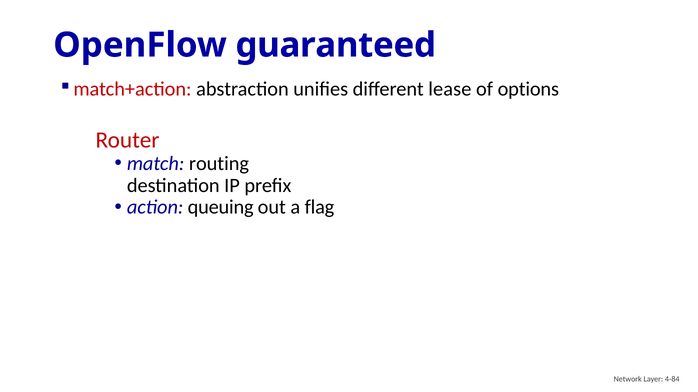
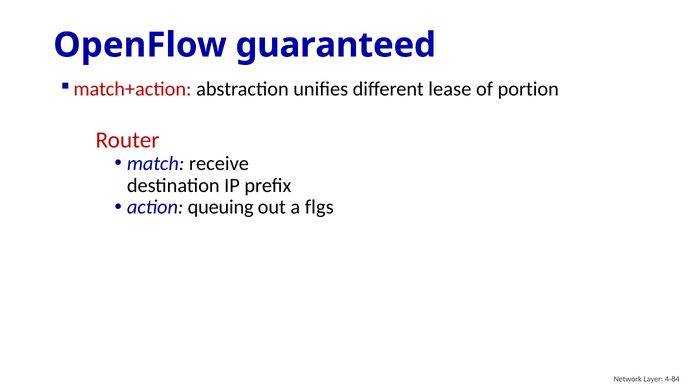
options: options -> portion (528, 89)
routing: routing -> receive (219, 164)
flag: flag -> flgs (319, 208)
